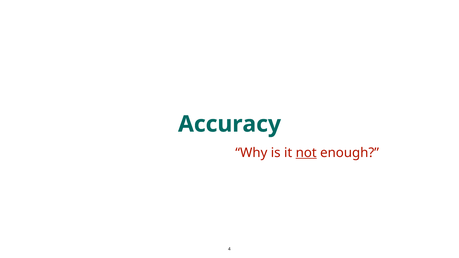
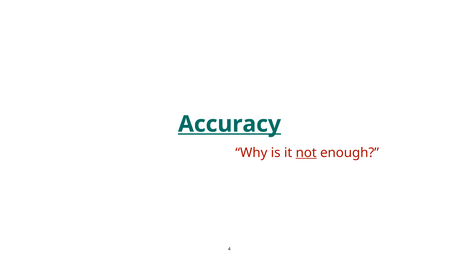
Accuracy underline: none -> present (230, 124)
